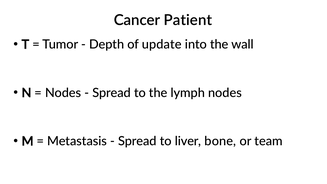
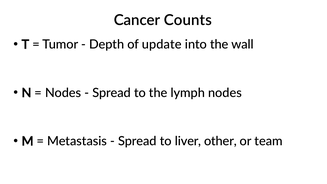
Patient: Patient -> Counts (188, 20)
bone: bone -> other (220, 141)
